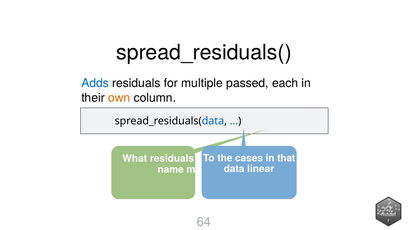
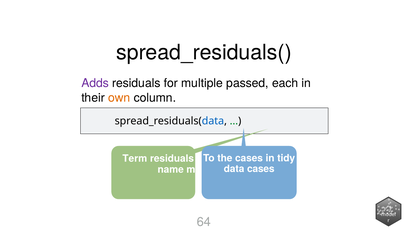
Adds colour: blue -> purple (95, 83)
that: that -> tidy (286, 158)
What: What -> Term (135, 158)
data linear: linear -> cases (261, 169)
